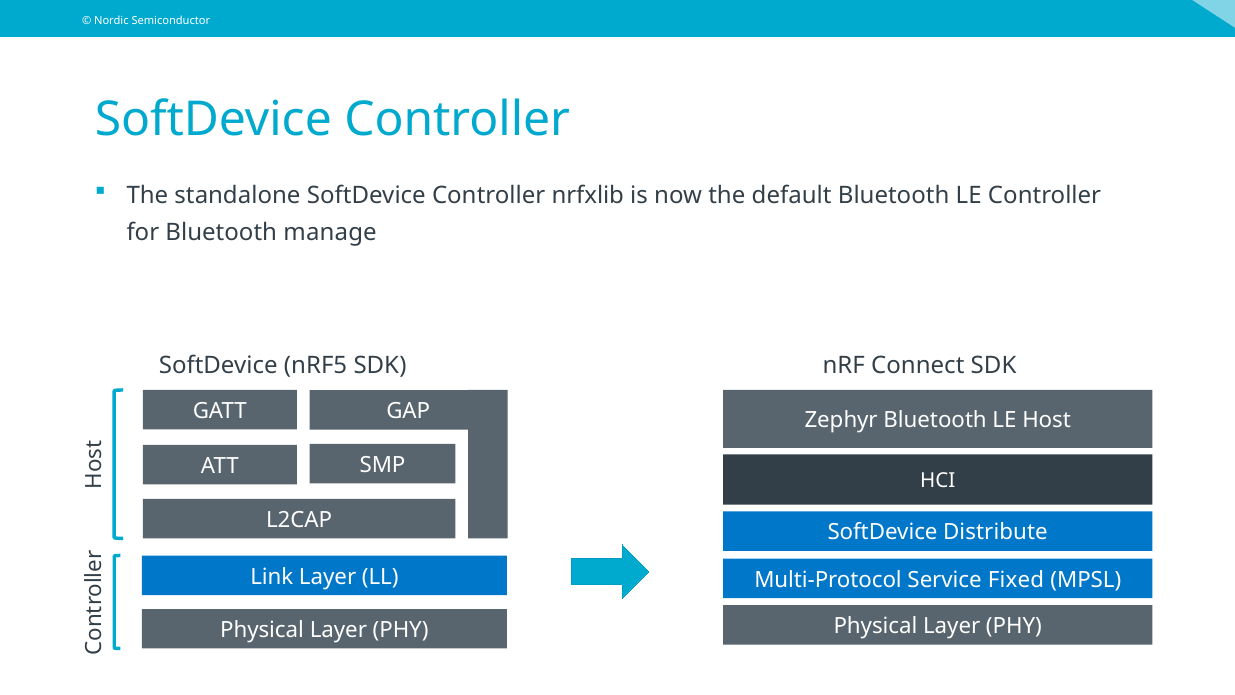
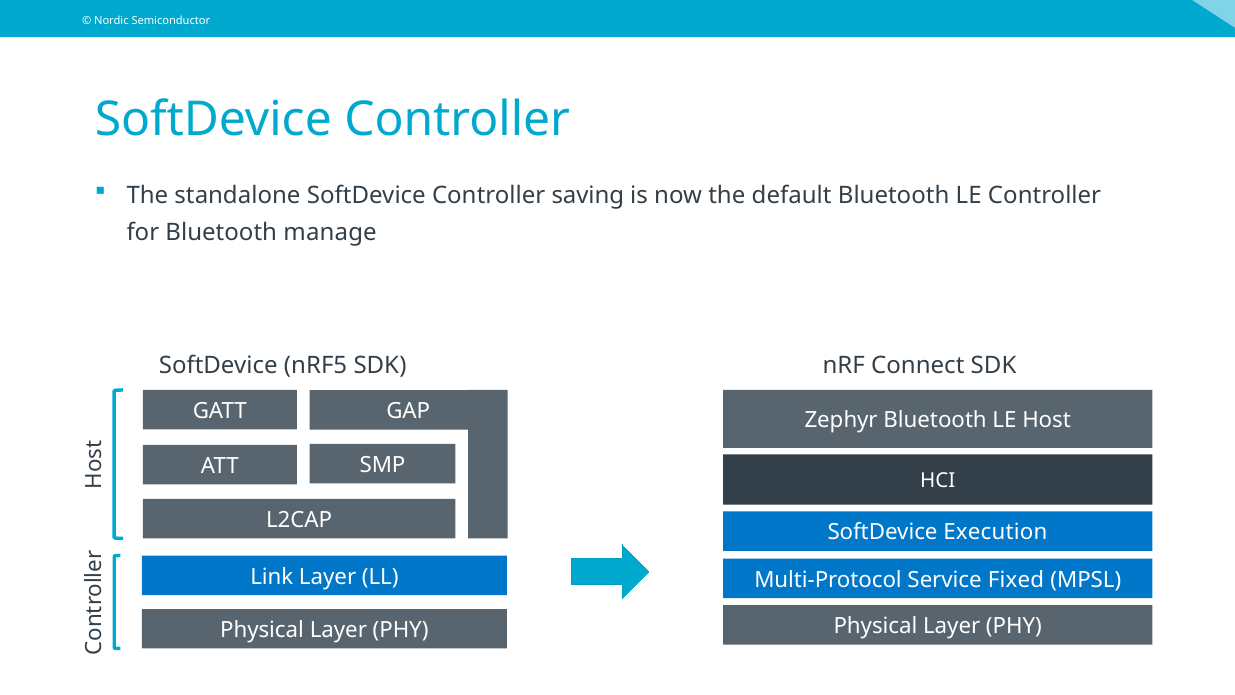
nrfxlib: nrfxlib -> saving (588, 195)
Distribute: Distribute -> Execution (995, 532)
